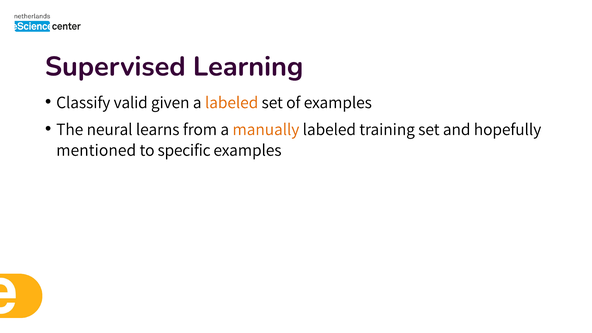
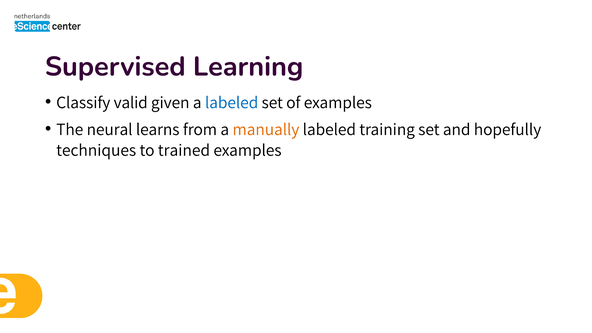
labeled colour: orange -> blue (232, 102)
mentioned: mentioned -> techniques (96, 150)
specific: specific -> trained (184, 150)
